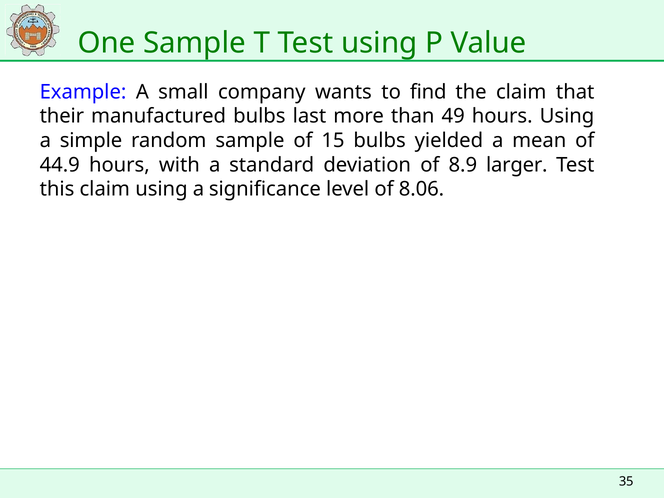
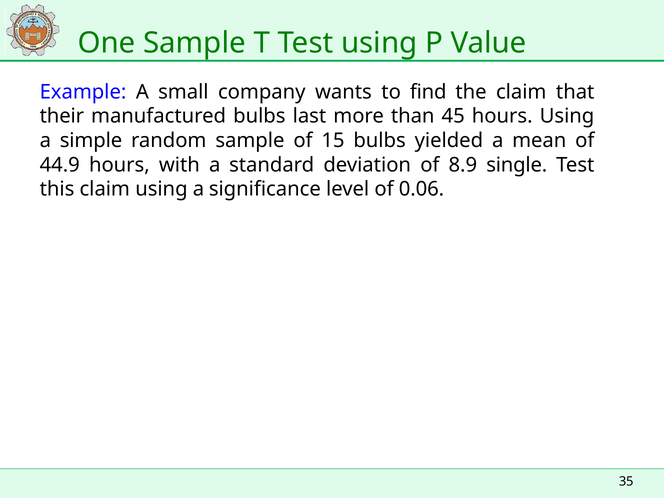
49: 49 -> 45 (453, 116)
larger: larger -> single (517, 165)
8.06: 8.06 -> 0.06 (421, 189)
